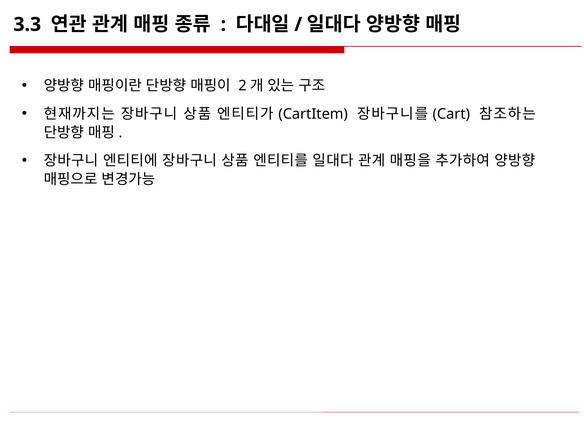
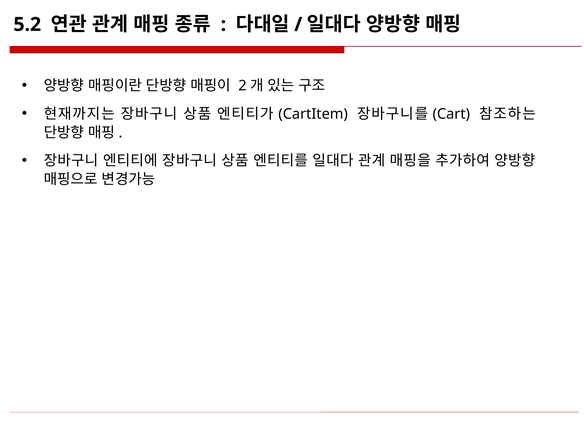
3.3: 3.3 -> 5.2 (27, 24)
